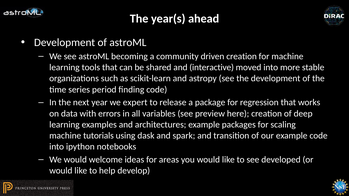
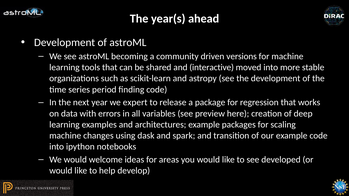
driven creation: creation -> versions (242, 56)
tutorials: tutorials -> changes (98, 136)
